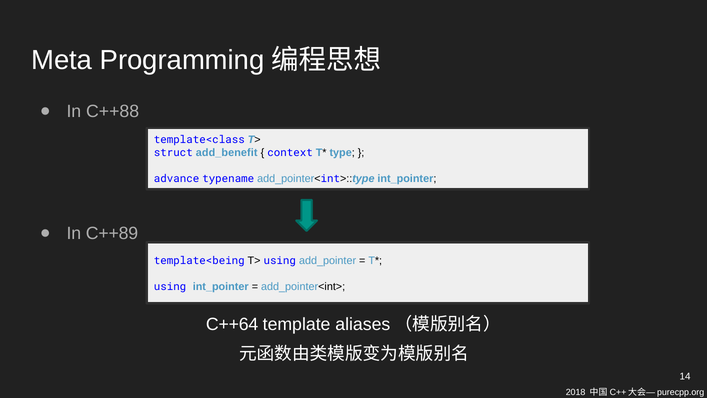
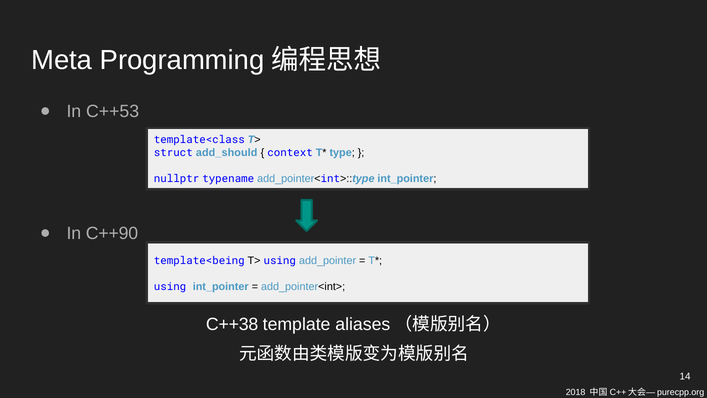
C++88: C++88 -> C++53 (113, 111)
add_benefit: add_benefit -> add_should (227, 153)
advance: advance -> nullptr (177, 179)
C++89: C++89 -> C++90 (112, 233)
C++64: C++64 -> C++38 (232, 324)
